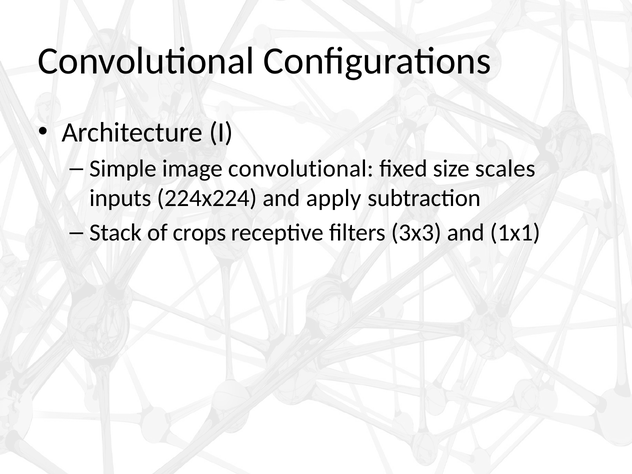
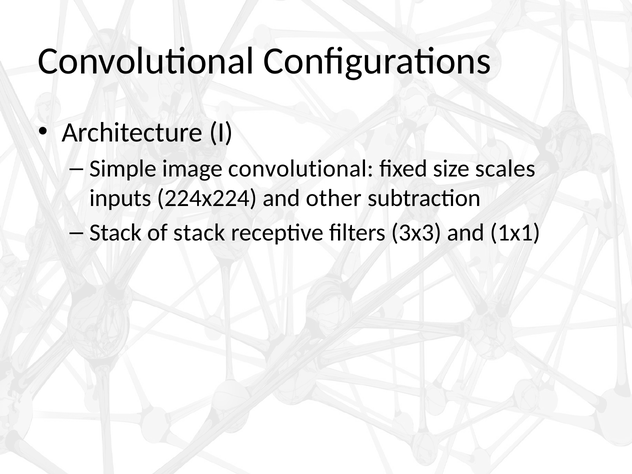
apply: apply -> other (334, 198)
of crops: crops -> stack (199, 233)
